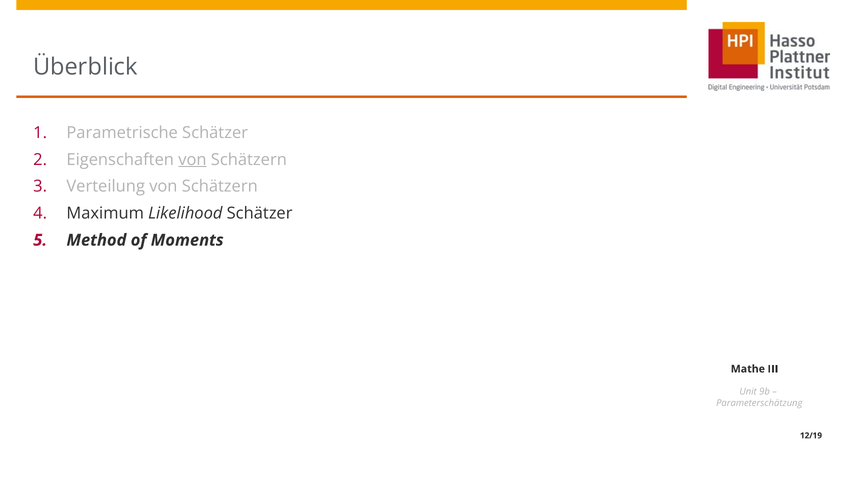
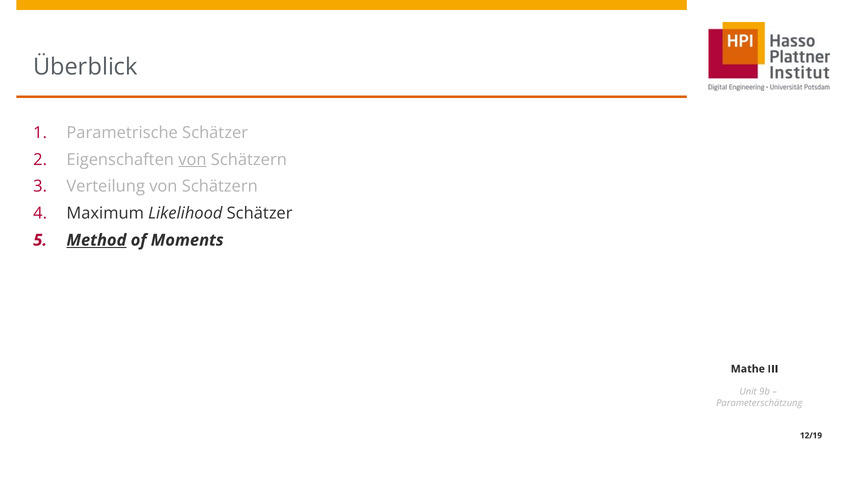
Method underline: none -> present (96, 240)
